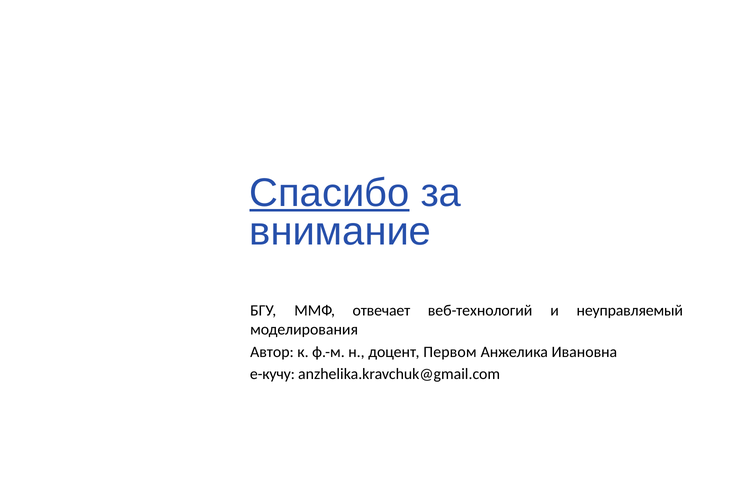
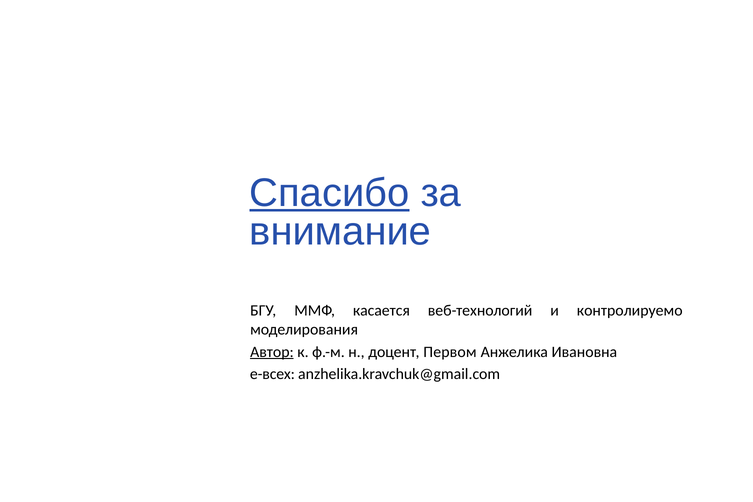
отвечает: отвечает -> касается (381, 311)
неуправляемый: неуправляемый -> контролируемо (630, 311)
Автор underline: none -> present (272, 352)
e-кучу: e-кучу -> e-всех (272, 374)
